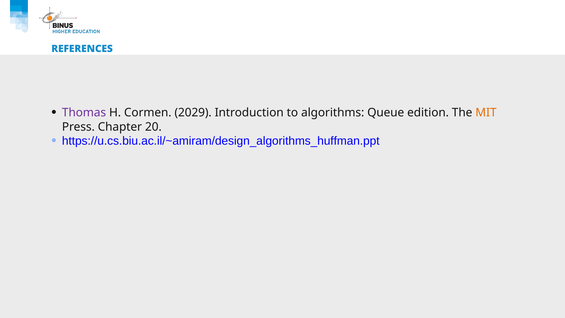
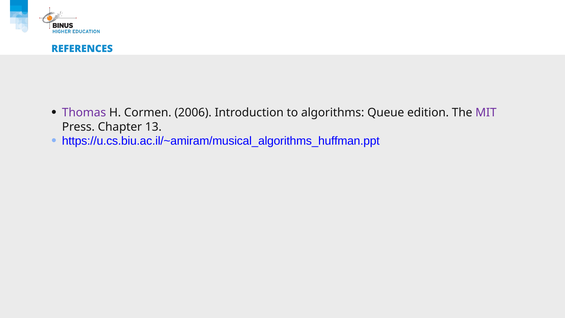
2029: 2029 -> 2006 (193, 113)
MIT colour: orange -> purple (486, 113)
20: 20 -> 13 (153, 127)
https://u.cs.biu.ac.il/~amiram/design_algorithms_huffman.ppt: https://u.cs.biu.ac.il/~amiram/design_algorithms_huffman.ppt -> https://u.cs.biu.ac.il/~amiram/musical_algorithms_huffman.ppt (221, 141)
